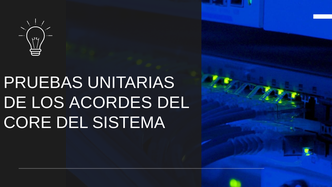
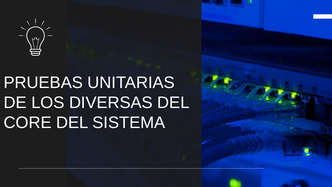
ACORDES: ACORDES -> DIVERSAS (111, 103)
